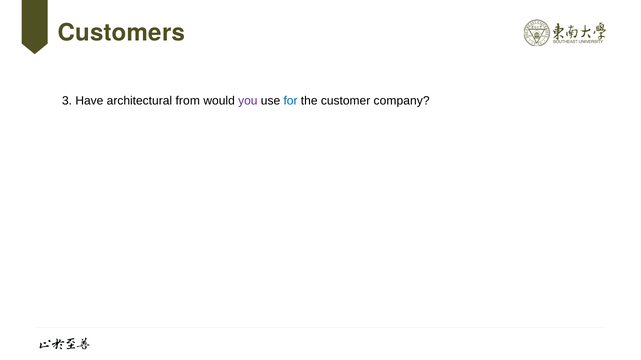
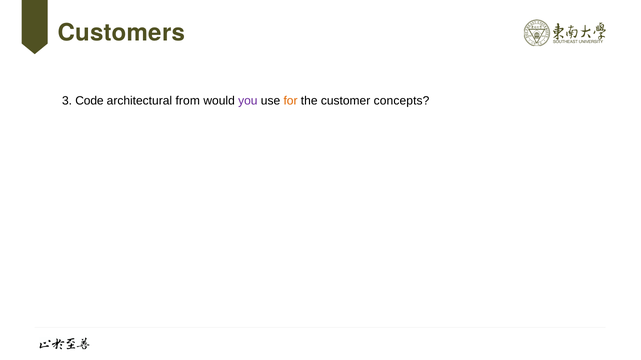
Have: Have -> Code (89, 101)
for colour: blue -> orange (291, 101)
company: company -> concepts (402, 101)
